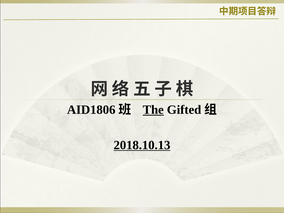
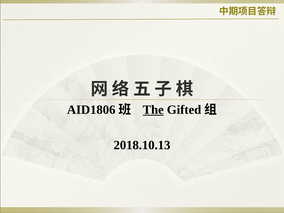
2018.10.13 underline: present -> none (142, 145)
